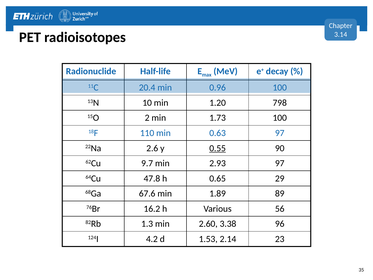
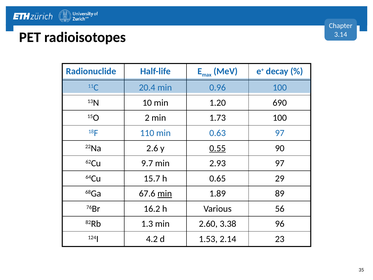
798: 798 -> 690 (280, 103)
47.8: 47.8 -> 15.7 (152, 178)
min underline: none -> present (165, 193)
